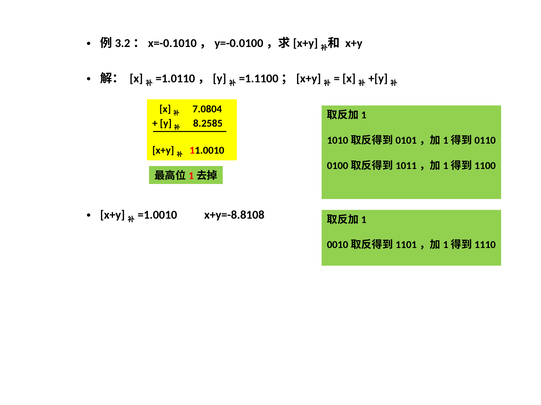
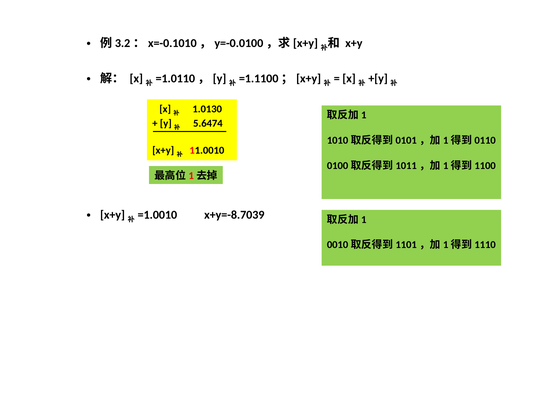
7.0804: 7.0804 -> 1.0130 (207, 109)
8.2585: 8.2585 -> 5.6474 (208, 124)
x+y=-8.8108: x+y=-8.8108 -> x+y=-8.7039 (234, 215)
